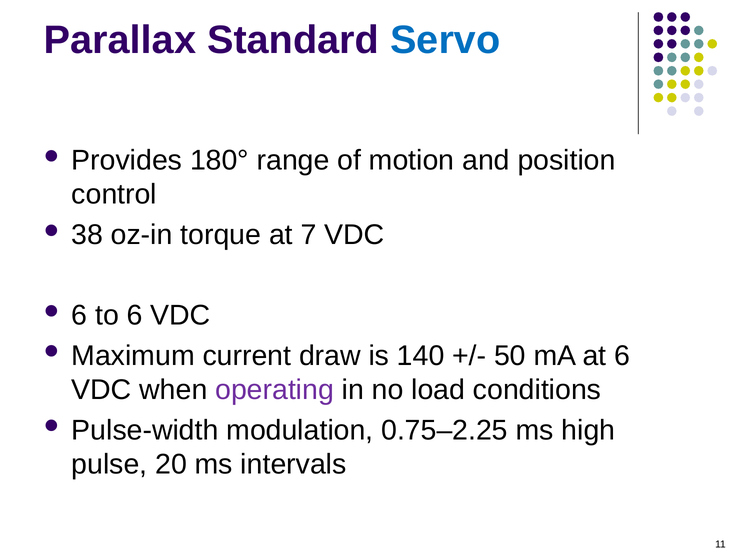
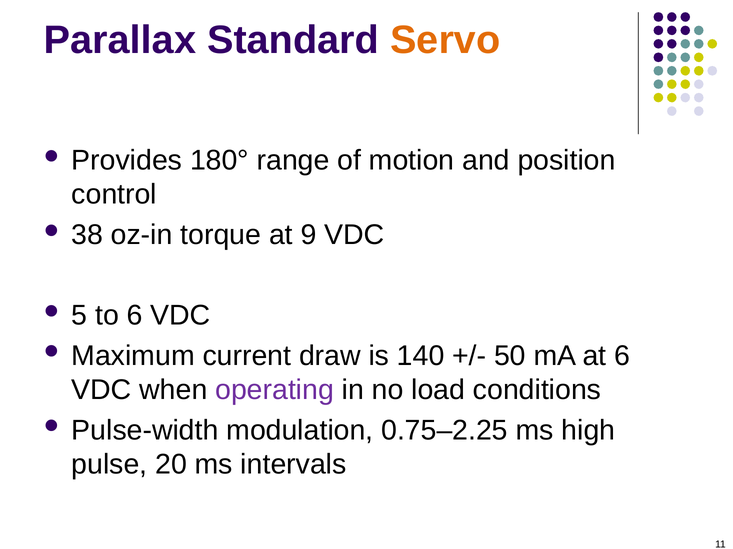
Servo colour: blue -> orange (445, 40)
7: 7 -> 9 (309, 235)
6: 6 -> 5 (79, 316)
